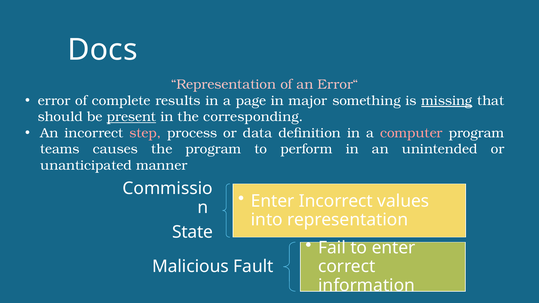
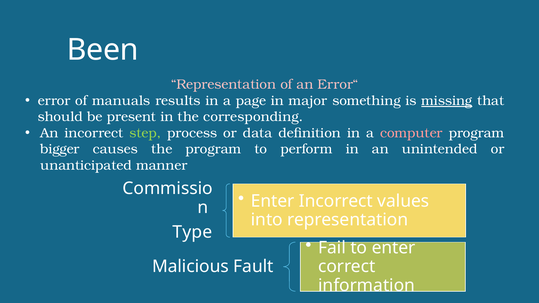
Docs: Docs -> Been (103, 50)
complete: complete -> manuals (121, 101)
present underline: present -> none (131, 117)
step colour: pink -> light green (145, 133)
teams: teams -> bigger (60, 149)
State: State -> Type (192, 232)
